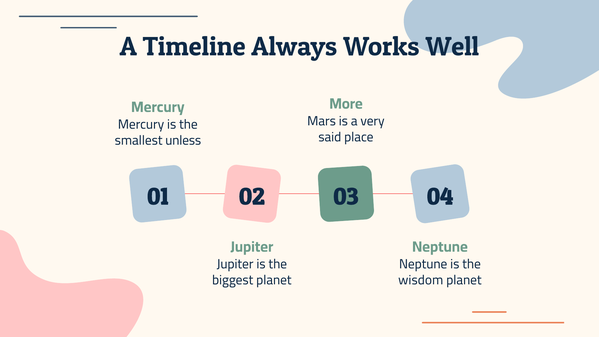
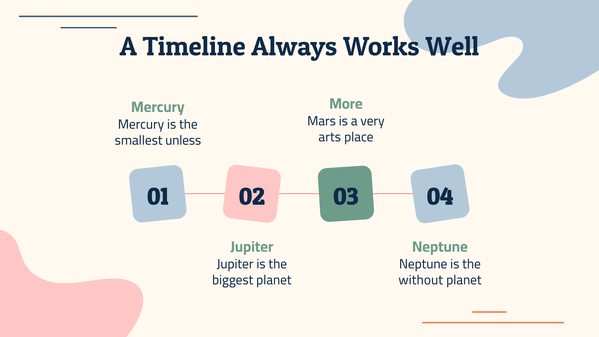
said: said -> arts (330, 137)
wisdom: wisdom -> without (421, 280)
